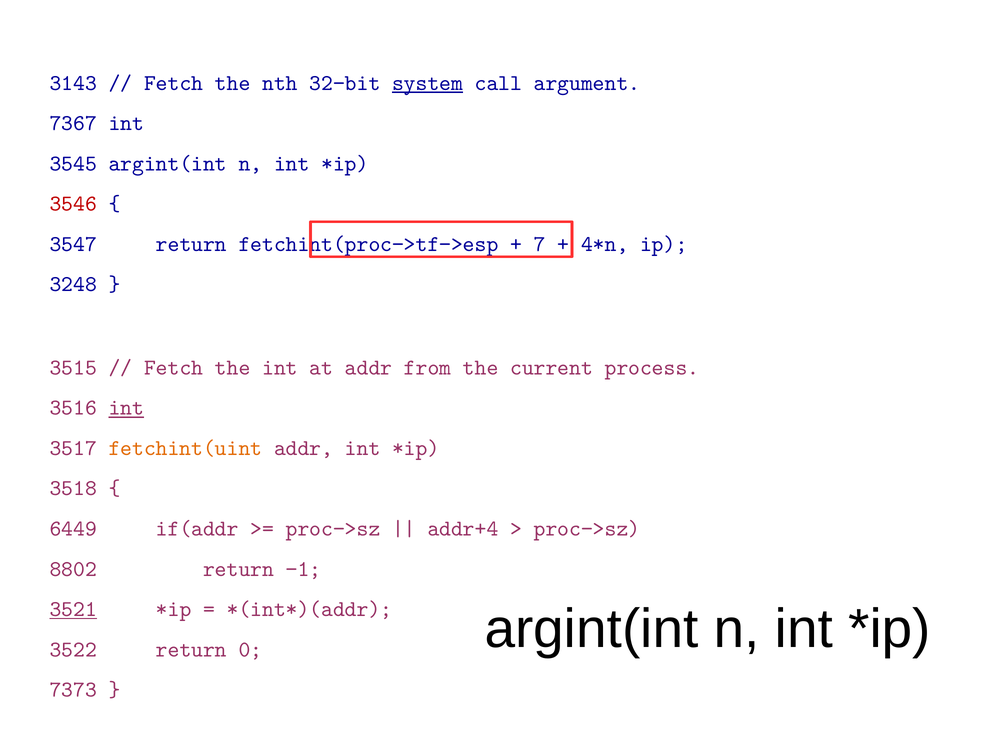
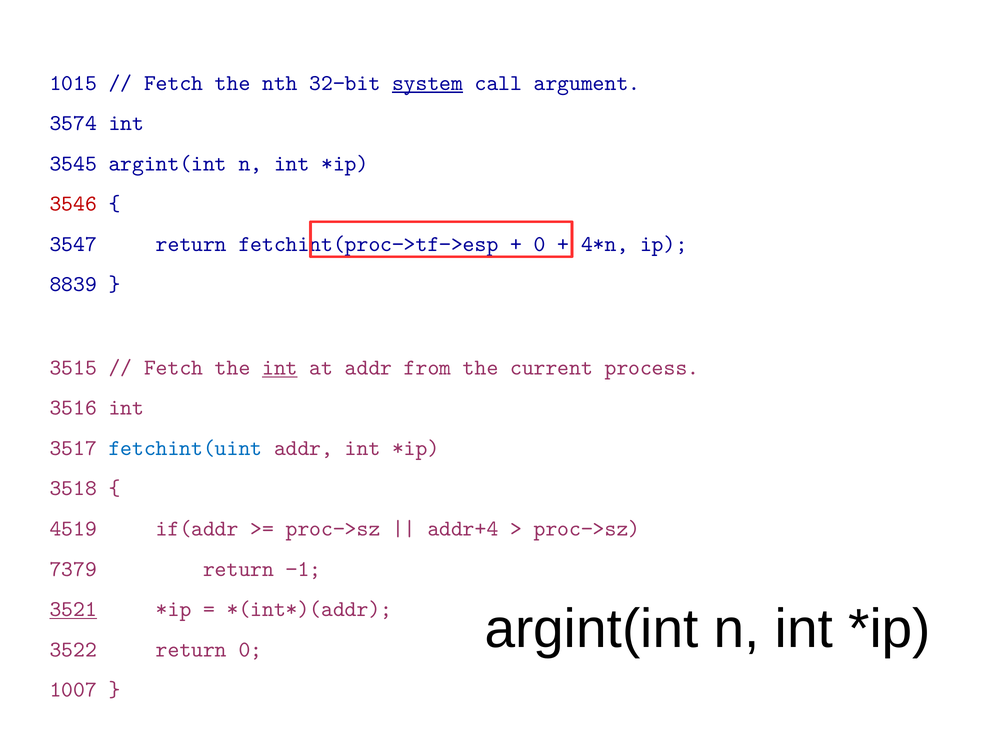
3143: 3143 -> 1015 (73, 83)
7367: 7367 -> 3574 (73, 123)
7: 7 -> 0 (540, 244)
3248: 3248 -> 8839 (73, 284)
int underline: none -> present (280, 367)
int underline: present -> none (126, 407)
fetchint(uint colour: orange -> blue (185, 448)
6449: 6449 -> 4519 (73, 528)
8802: 8802 -> 7379 (73, 568)
7373: 7373 -> 1007 (73, 689)
